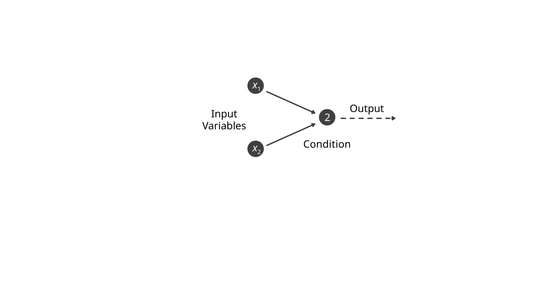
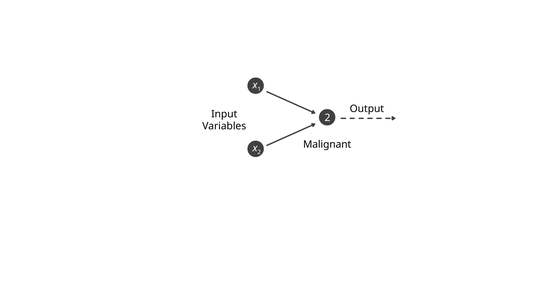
Condition: Condition -> Malignant (327, 145)
